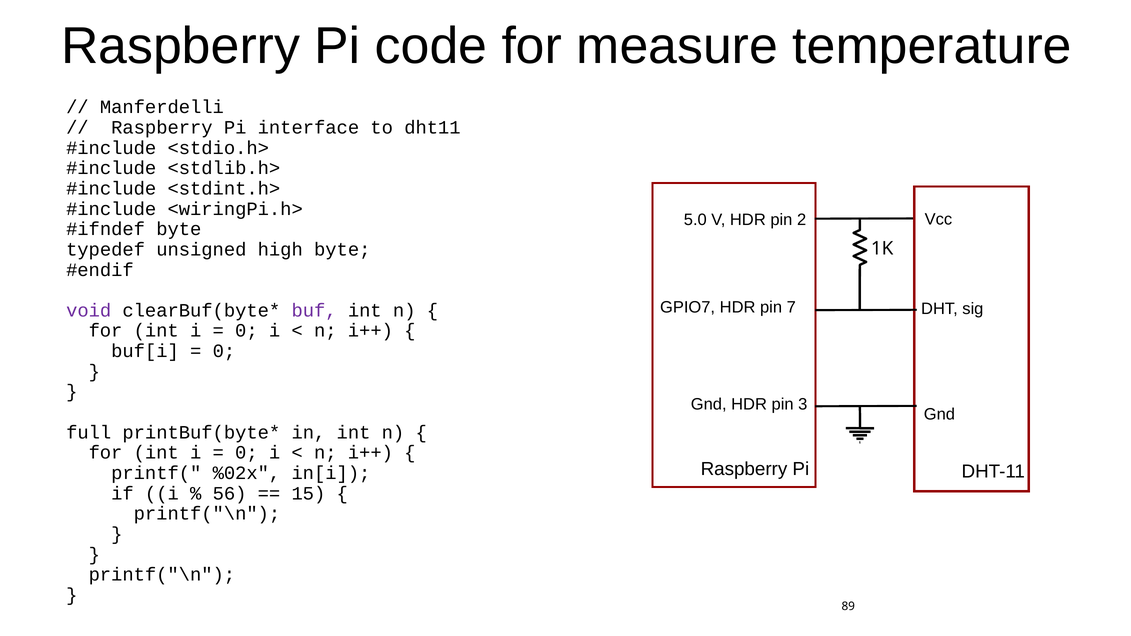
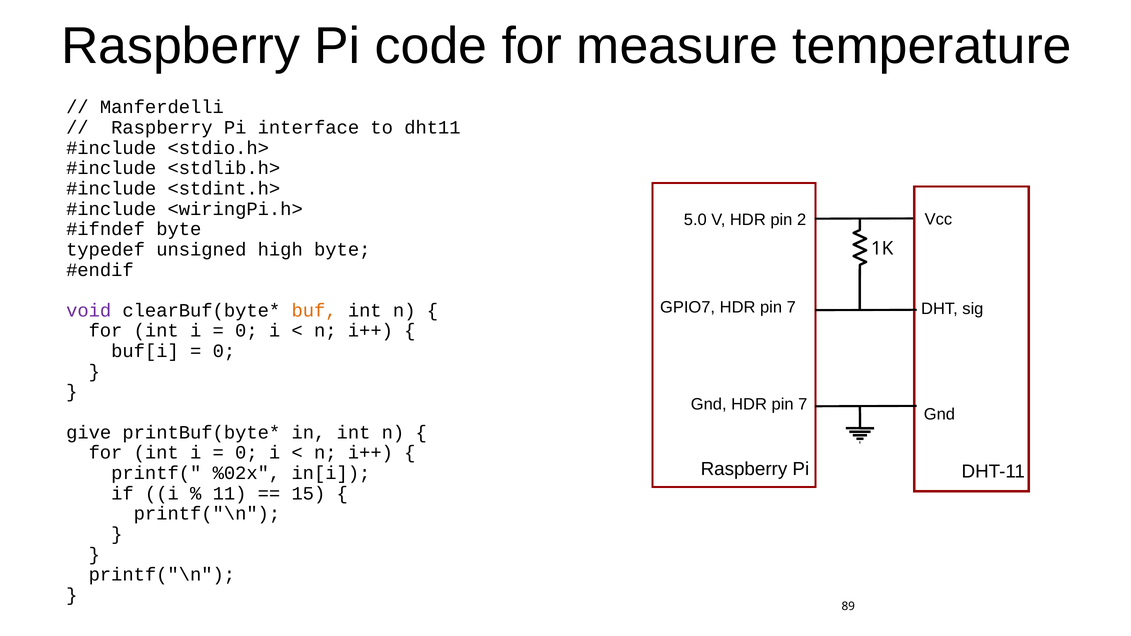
buf colour: purple -> orange (314, 311)
3: 3 -> 7 (803, 404)
full: full -> give (89, 433)
56: 56 -> 11 (230, 494)
